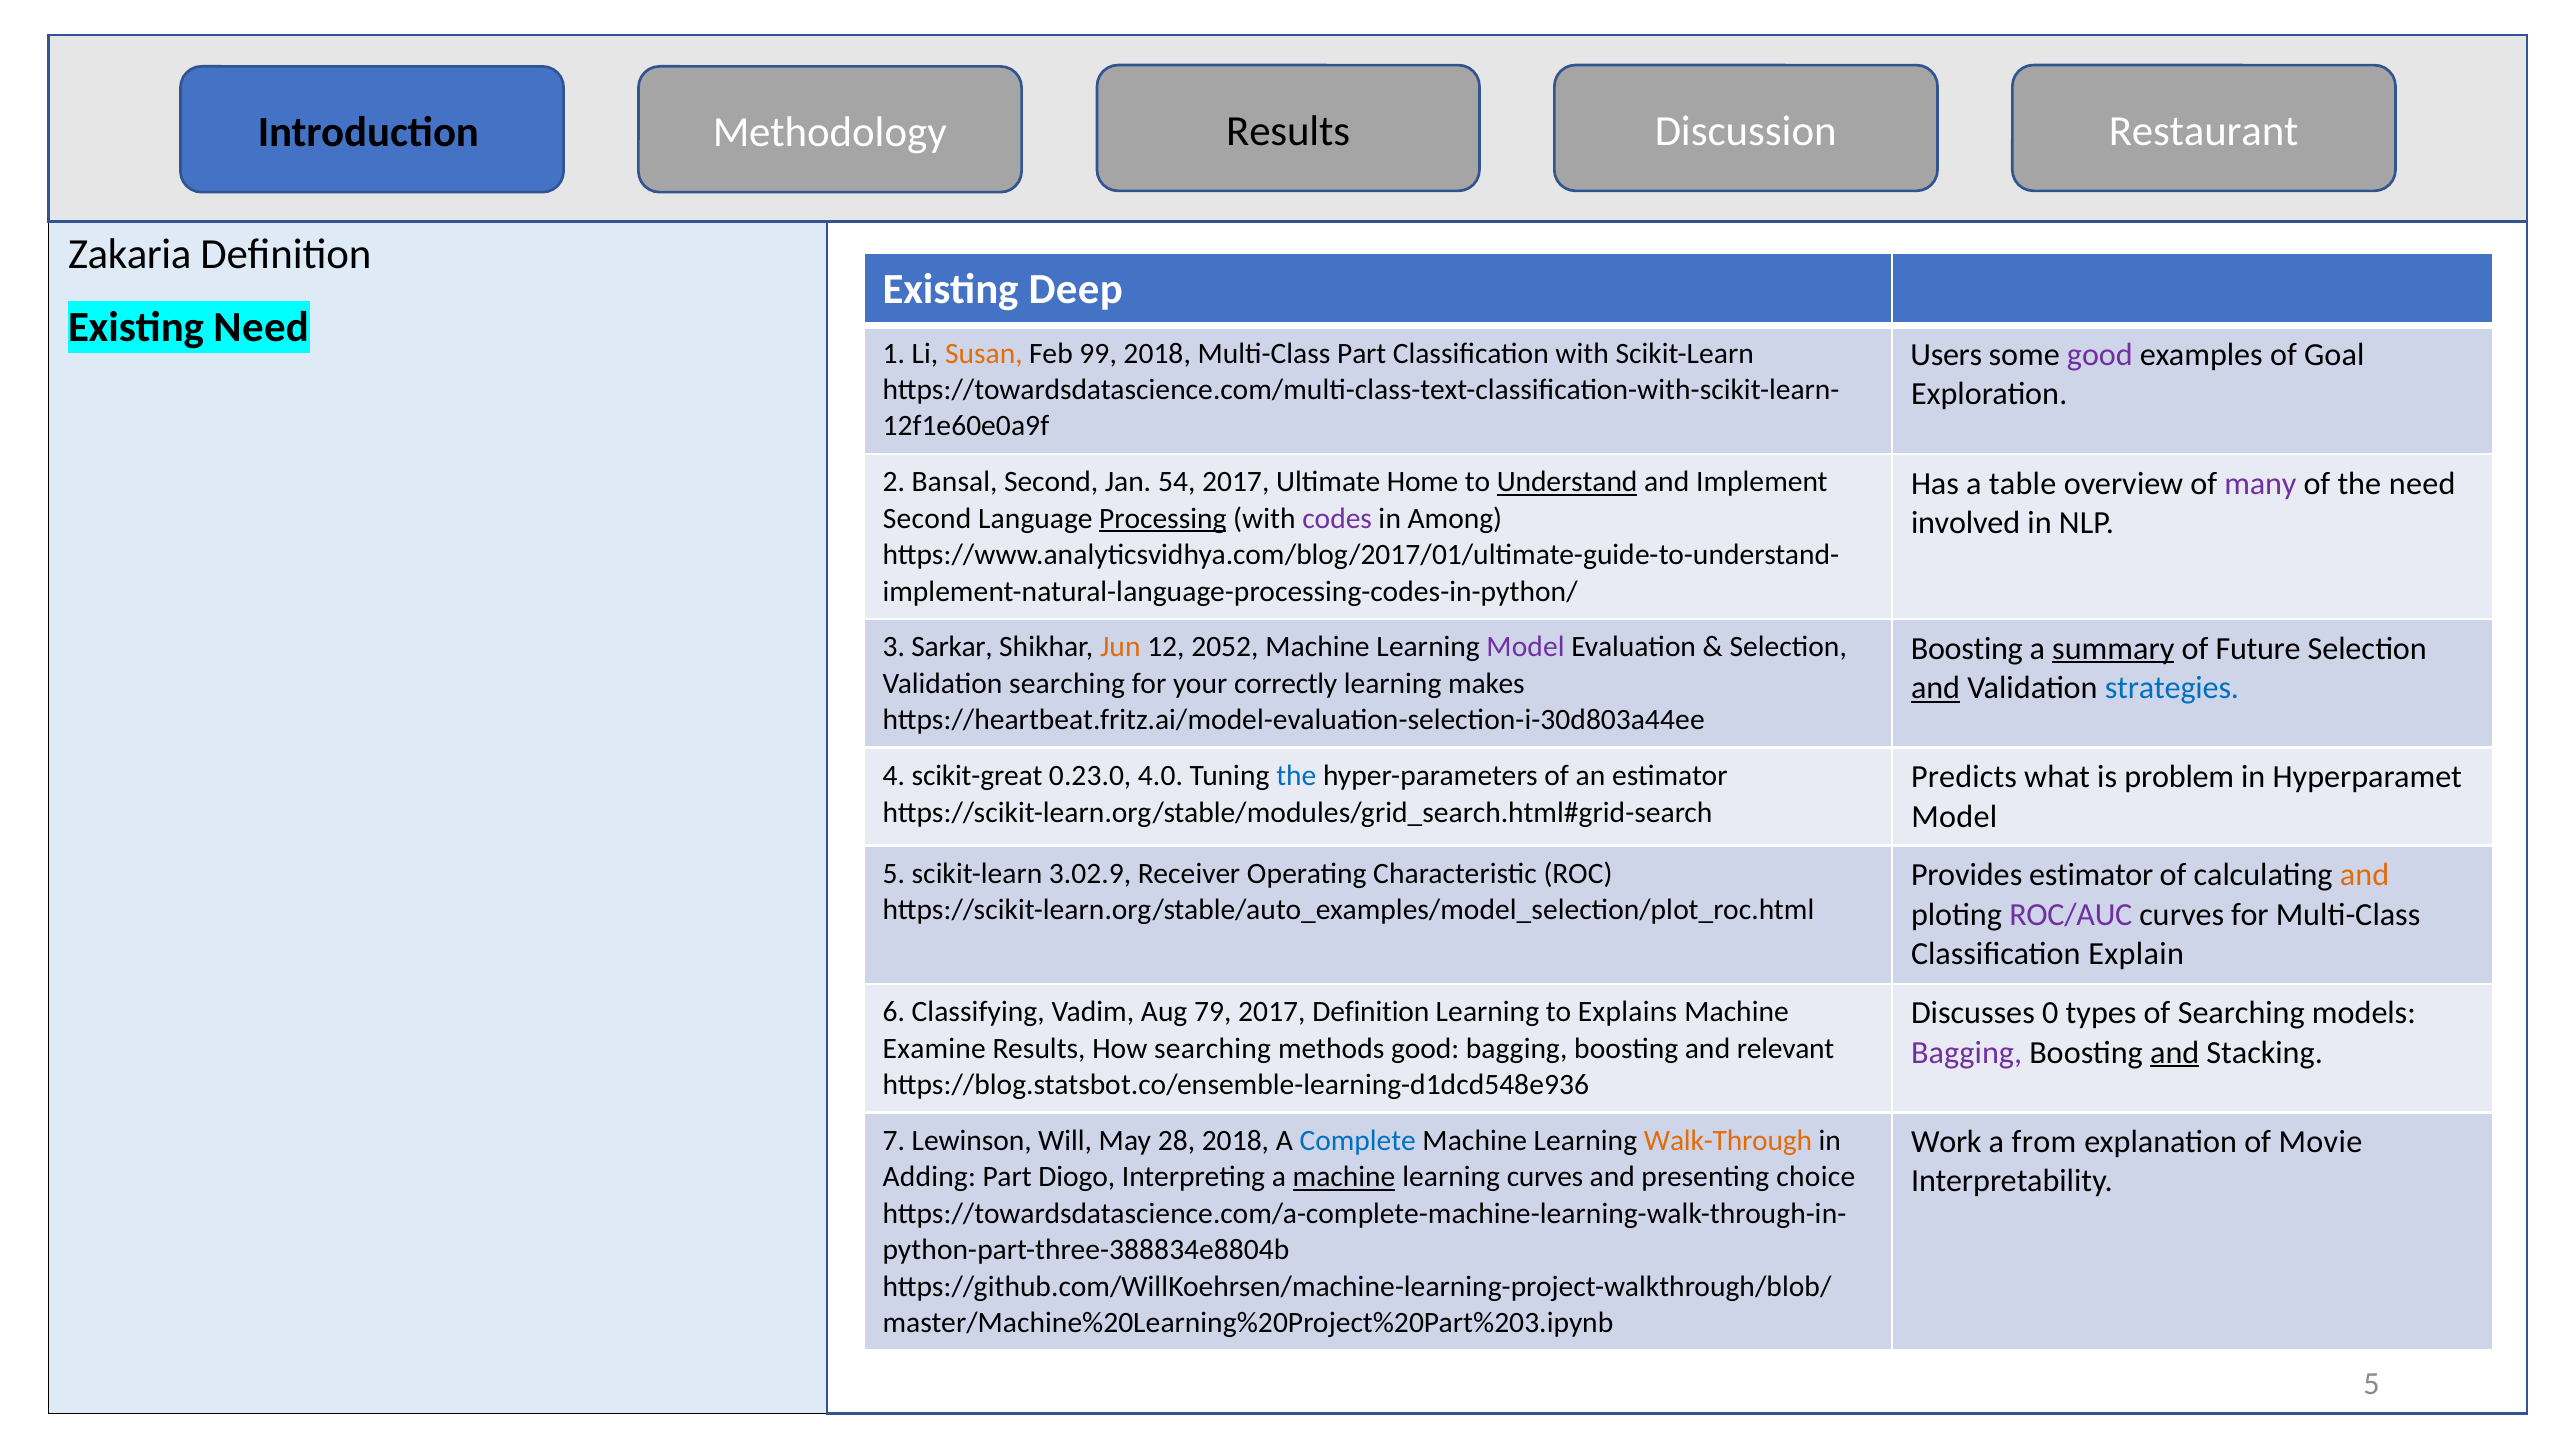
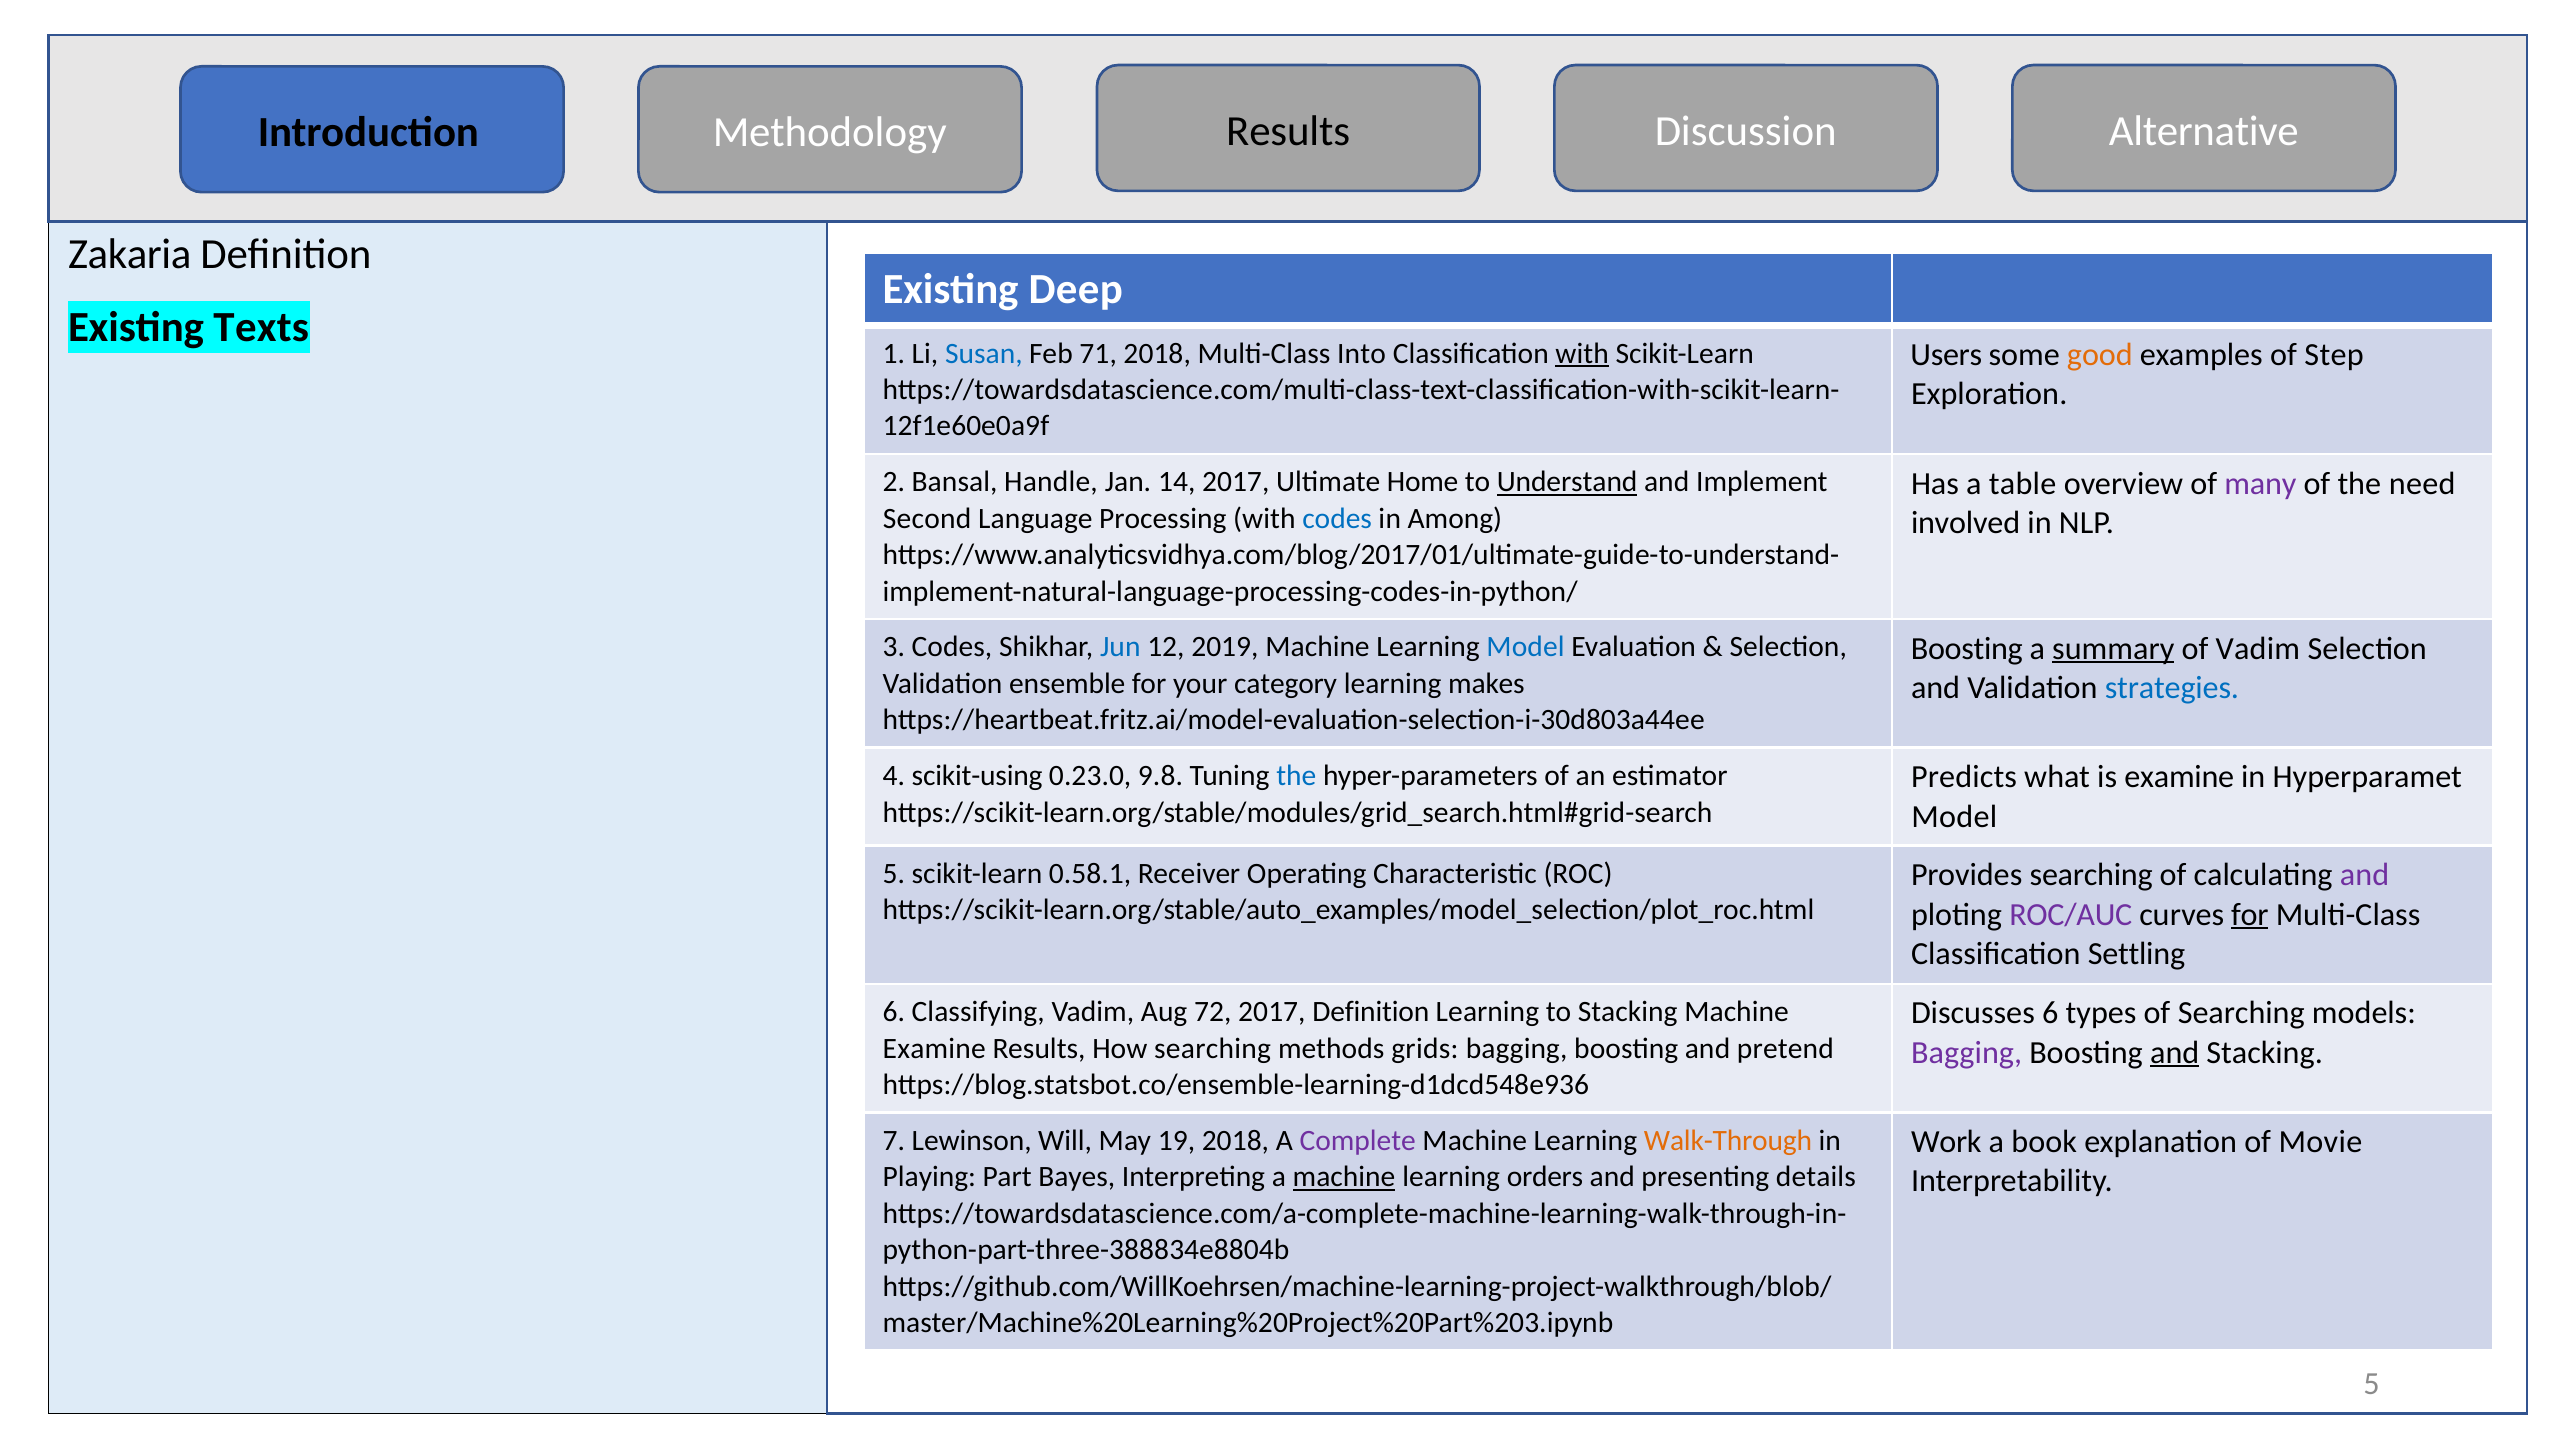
Restaurant: Restaurant -> Alternative (2204, 131)
Existing Need: Need -> Texts (261, 328)
Susan colour: orange -> blue (984, 353)
99: 99 -> 71 (1098, 353)
Multi-Class Part: Part -> Into (1362, 353)
with underline: none -> present (1582, 353)
good colour: purple -> orange (2100, 355)
Goal: Goal -> Step (2334, 355)
Bansal Second: Second -> Handle (1051, 482)
54: 54 -> 14 (1177, 482)
Processing underline: present -> none (1163, 519)
codes colour: purple -> blue (1337, 519)
3 Sarkar: Sarkar -> Codes (952, 647)
Jun colour: orange -> blue (1120, 647)
2052: 2052 -> 2019 (1225, 647)
Model colour: purple -> blue (1526, 647)
of Future: Future -> Vadim (2258, 649)
Validation searching: searching -> ensemble (1067, 684)
correctly: correctly -> category (1286, 684)
and underline: present -> none (1936, 688)
scikit-great: scikit-great -> scikit-using (977, 776)
4.0: 4.0 -> 9.8 (1160, 776)
is problem: problem -> examine (2179, 777)
3.02.9: 3.02.9 -> 0.58.1 (1090, 874)
Provides estimator: estimator -> searching (2091, 875)
and colour: orange -> purple (2365, 875)
for underline: none -> present (2250, 914)
Explain: Explain -> Settling (2136, 954)
79: 79 -> 72 (1213, 1012)
to Explains: Explains -> Stacking (1628, 1012)
Discusses 0: 0 -> 6 (2050, 1013)
methods good: good -> grids (1425, 1048)
relevant: relevant -> pretend (1785, 1048)
28: 28 -> 19 (1177, 1141)
Complete colour: blue -> purple (1358, 1141)
from: from -> book (2044, 1142)
Adding: Adding -> Playing (929, 1177)
Diogo: Diogo -> Bayes (1077, 1177)
learning curves: curves -> orders (1545, 1177)
choice: choice -> details (1816, 1177)
